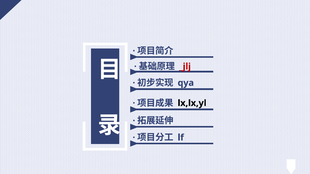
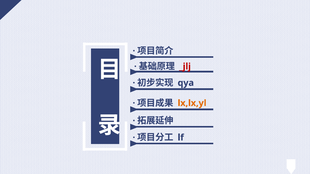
lx,lx,yl colour: black -> orange (192, 103)
